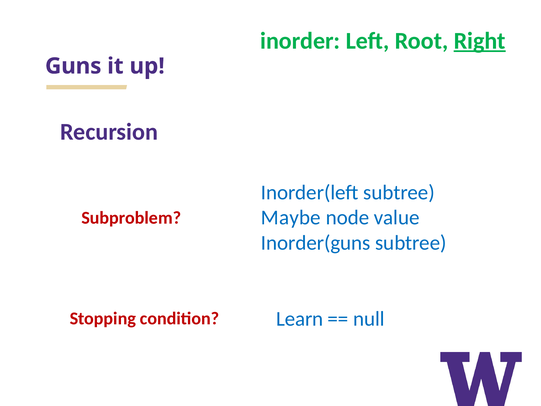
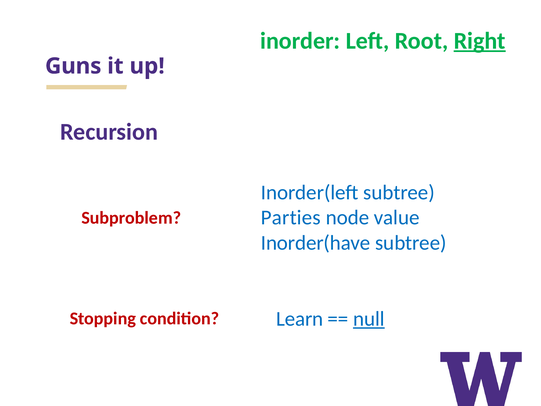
Maybe: Maybe -> Parties (291, 218)
Inorder(guns: Inorder(guns -> Inorder(have (316, 243)
null underline: none -> present (369, 319)
